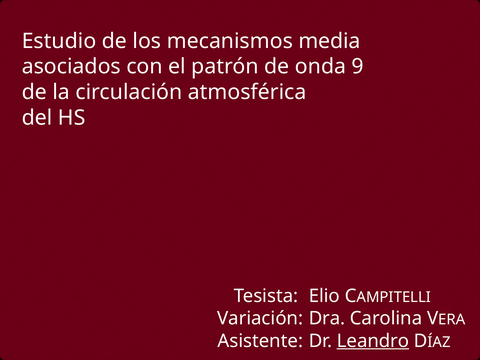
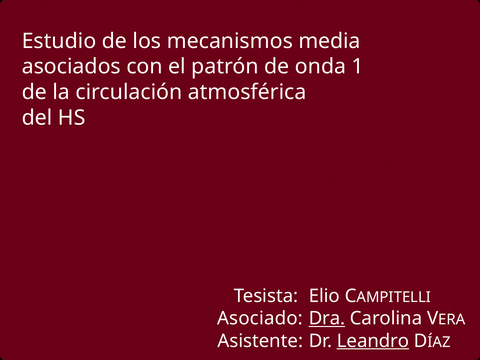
9: 9 -> 1 (358, 67)
Variación: Variación -> Asociado (260, 318)
Dra underline: none -> present (327, 318)
